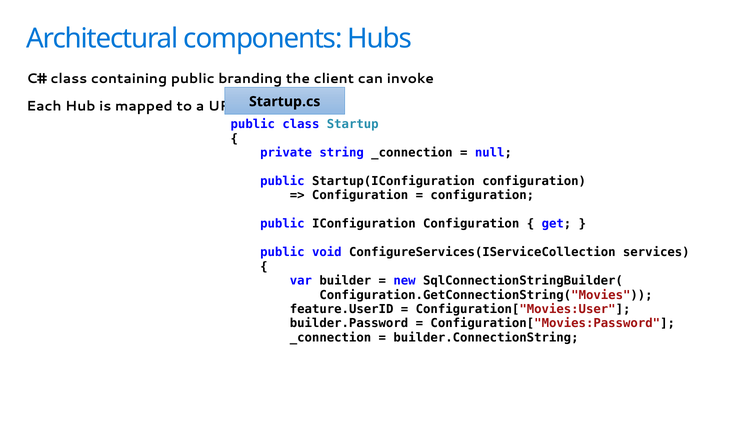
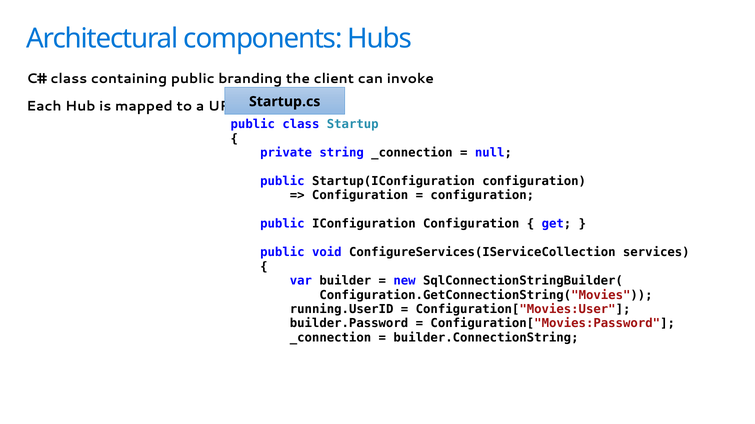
feature.UserID: feature.UserID -> running.UserID (342, 310)
